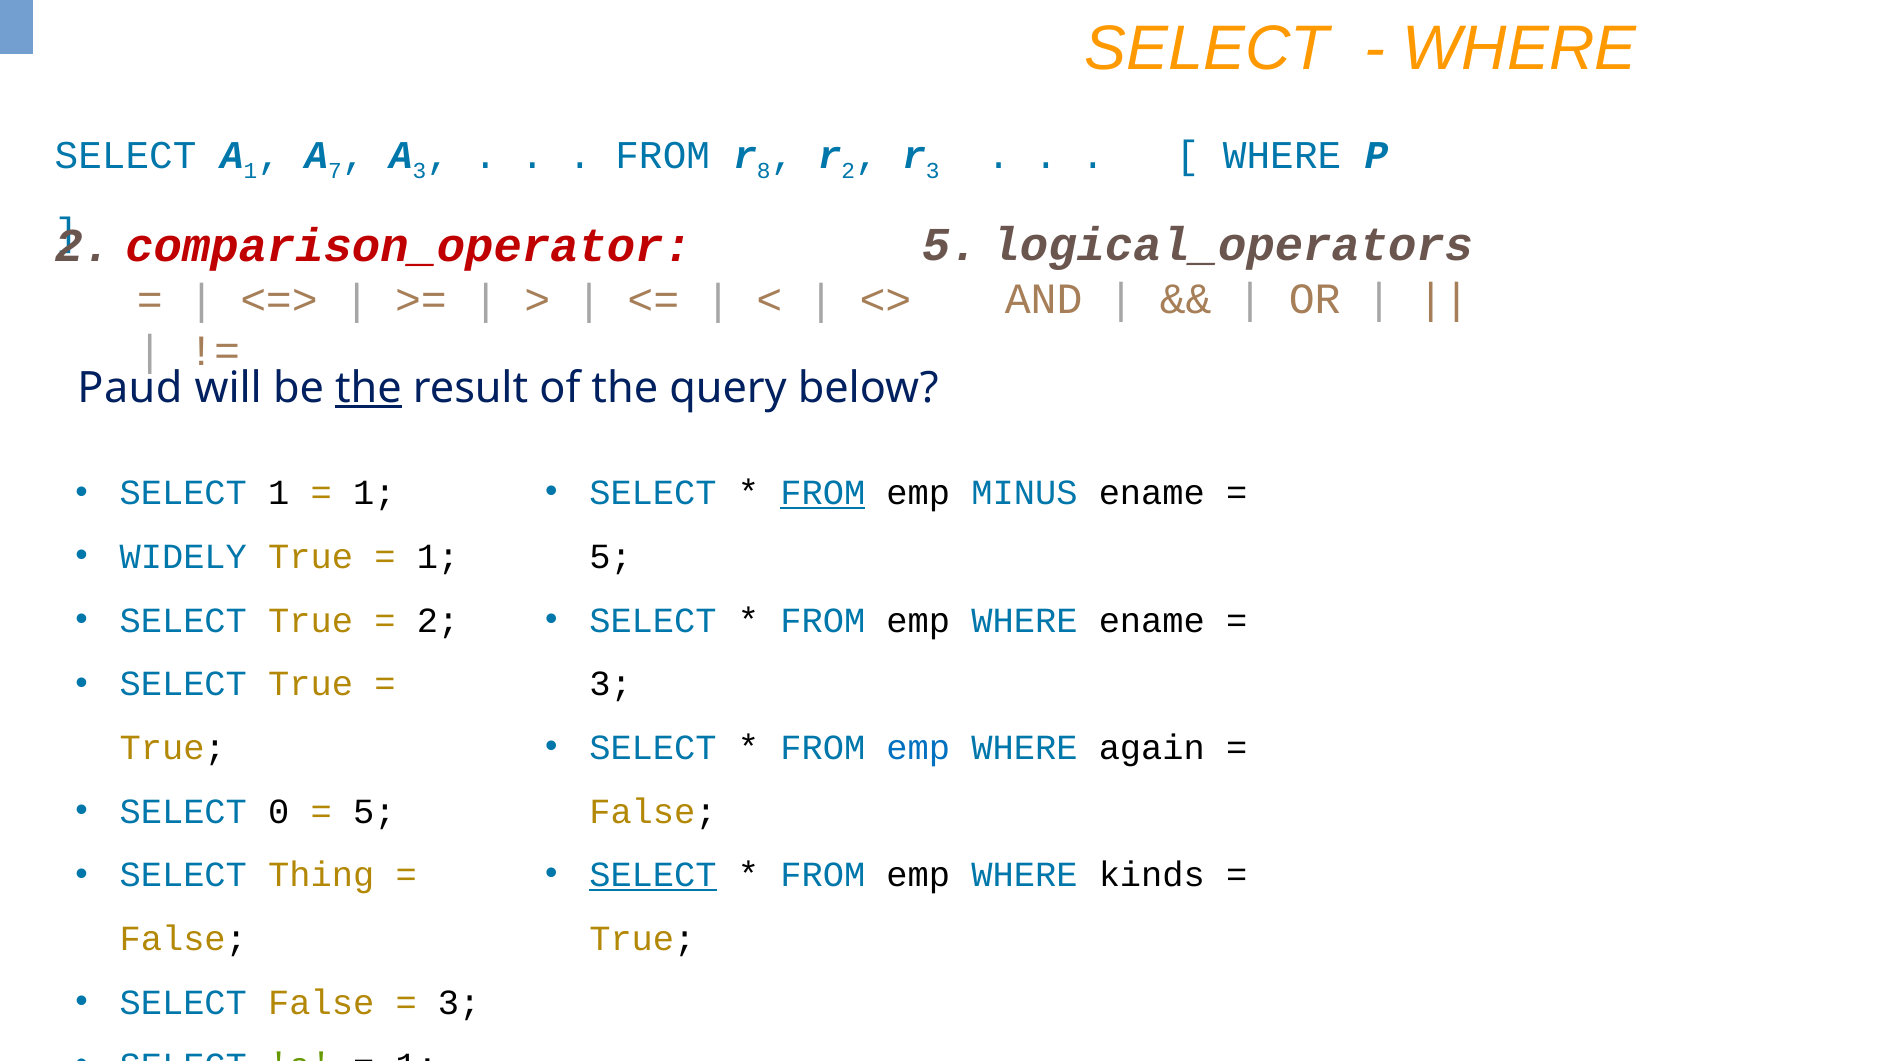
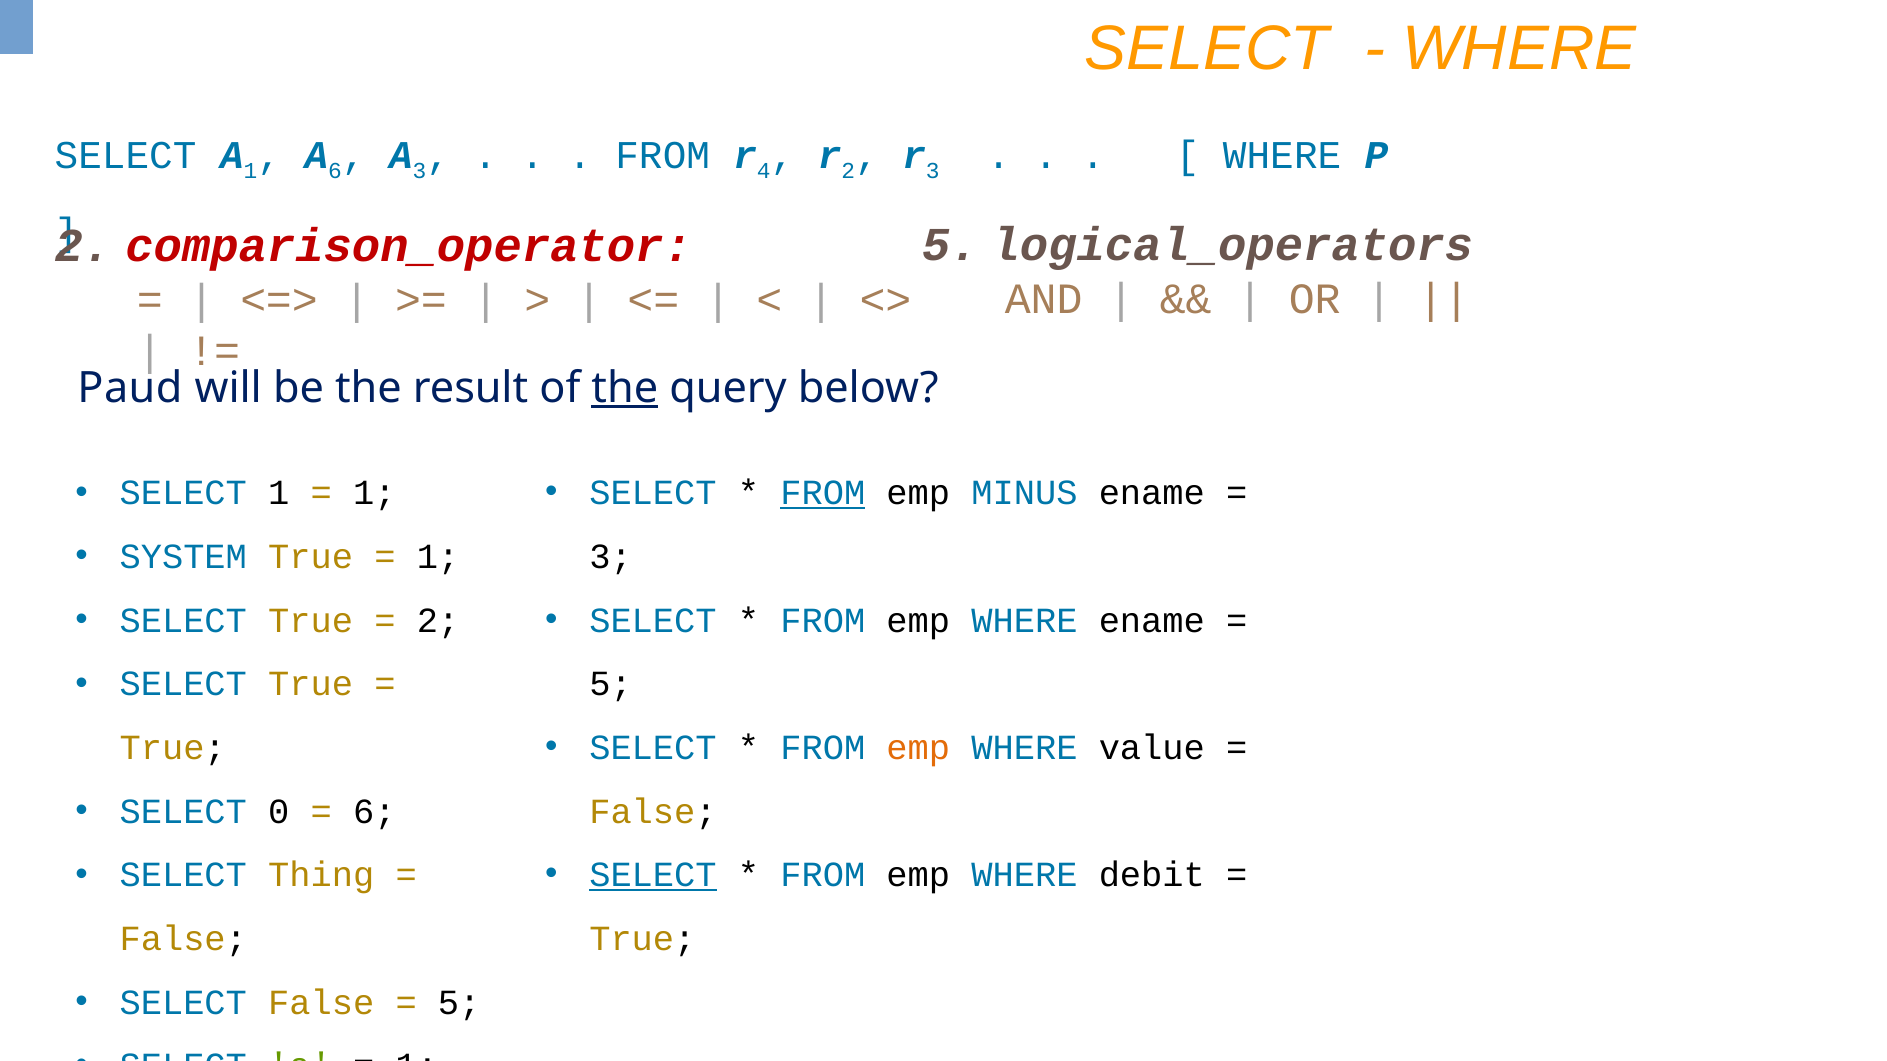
A 7: 7 -> 6 (335, 171)
8: 8 -> 4 (764, 171)
the underline: present -> none (368, 388)
the underline: none -> present (625, 388)
WIDELY: WIDELY -> SYSTEM (183, 557)
5: 5 -> 3 (611, 557)
3: 3 -> 5 (611, 684)
emp colour: blue -> orange (918, 748)
again: again -> value (1152, 748)
5: 5 -> 6 (374, 812)
kinds: kinds -> debit (1152, 876)
3: 3 -> 5 (459, 1003)
